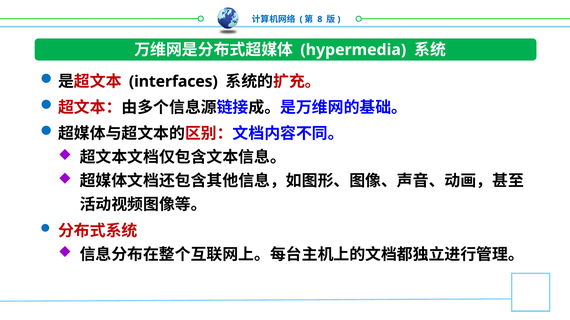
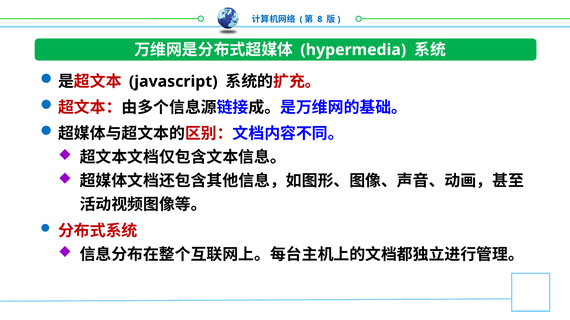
interfaces: interfaces -> javascript (173, 82)
